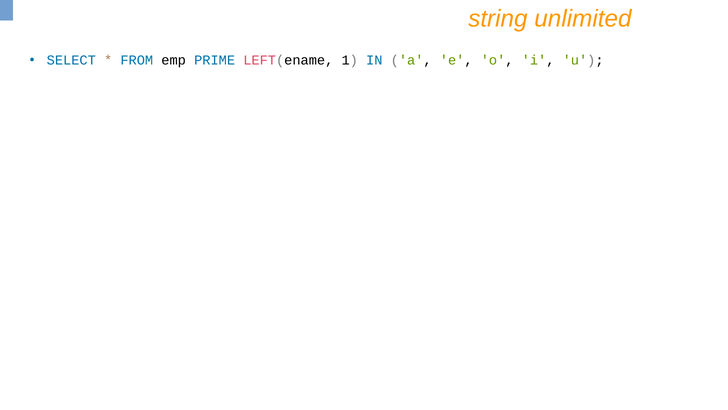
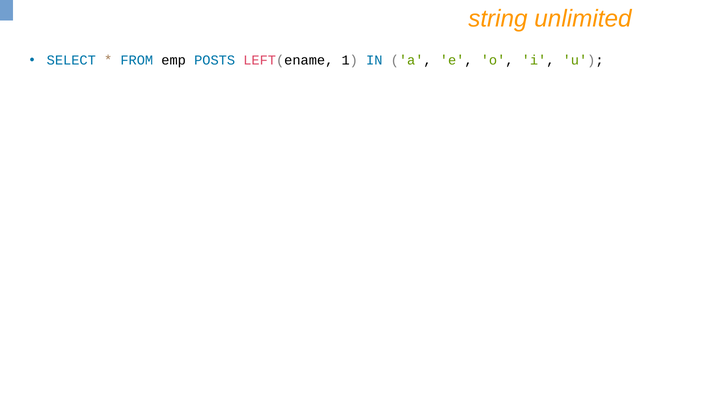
PRIME: PRIME -> POSTS (215, 60)
